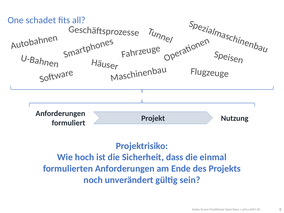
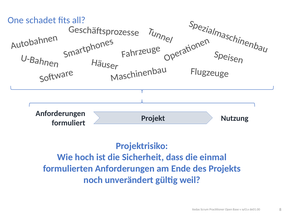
sein: sein -> weil (190, 180)
